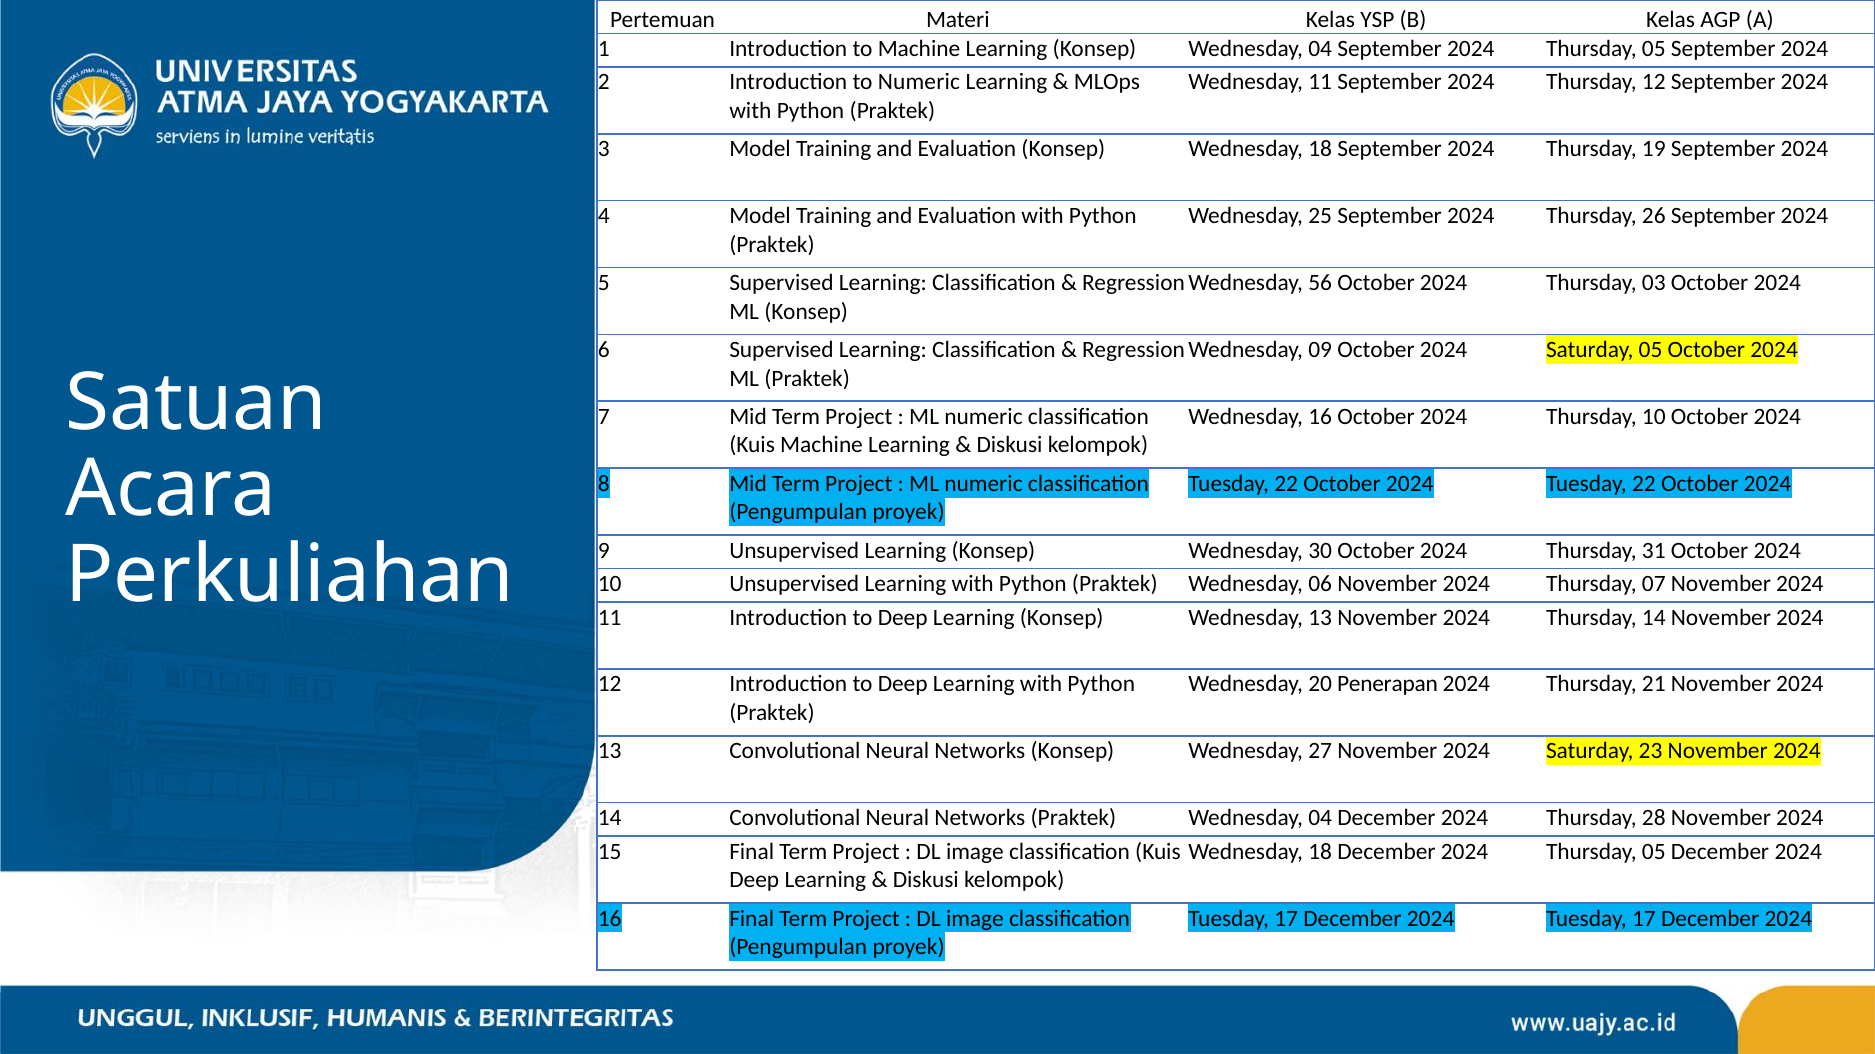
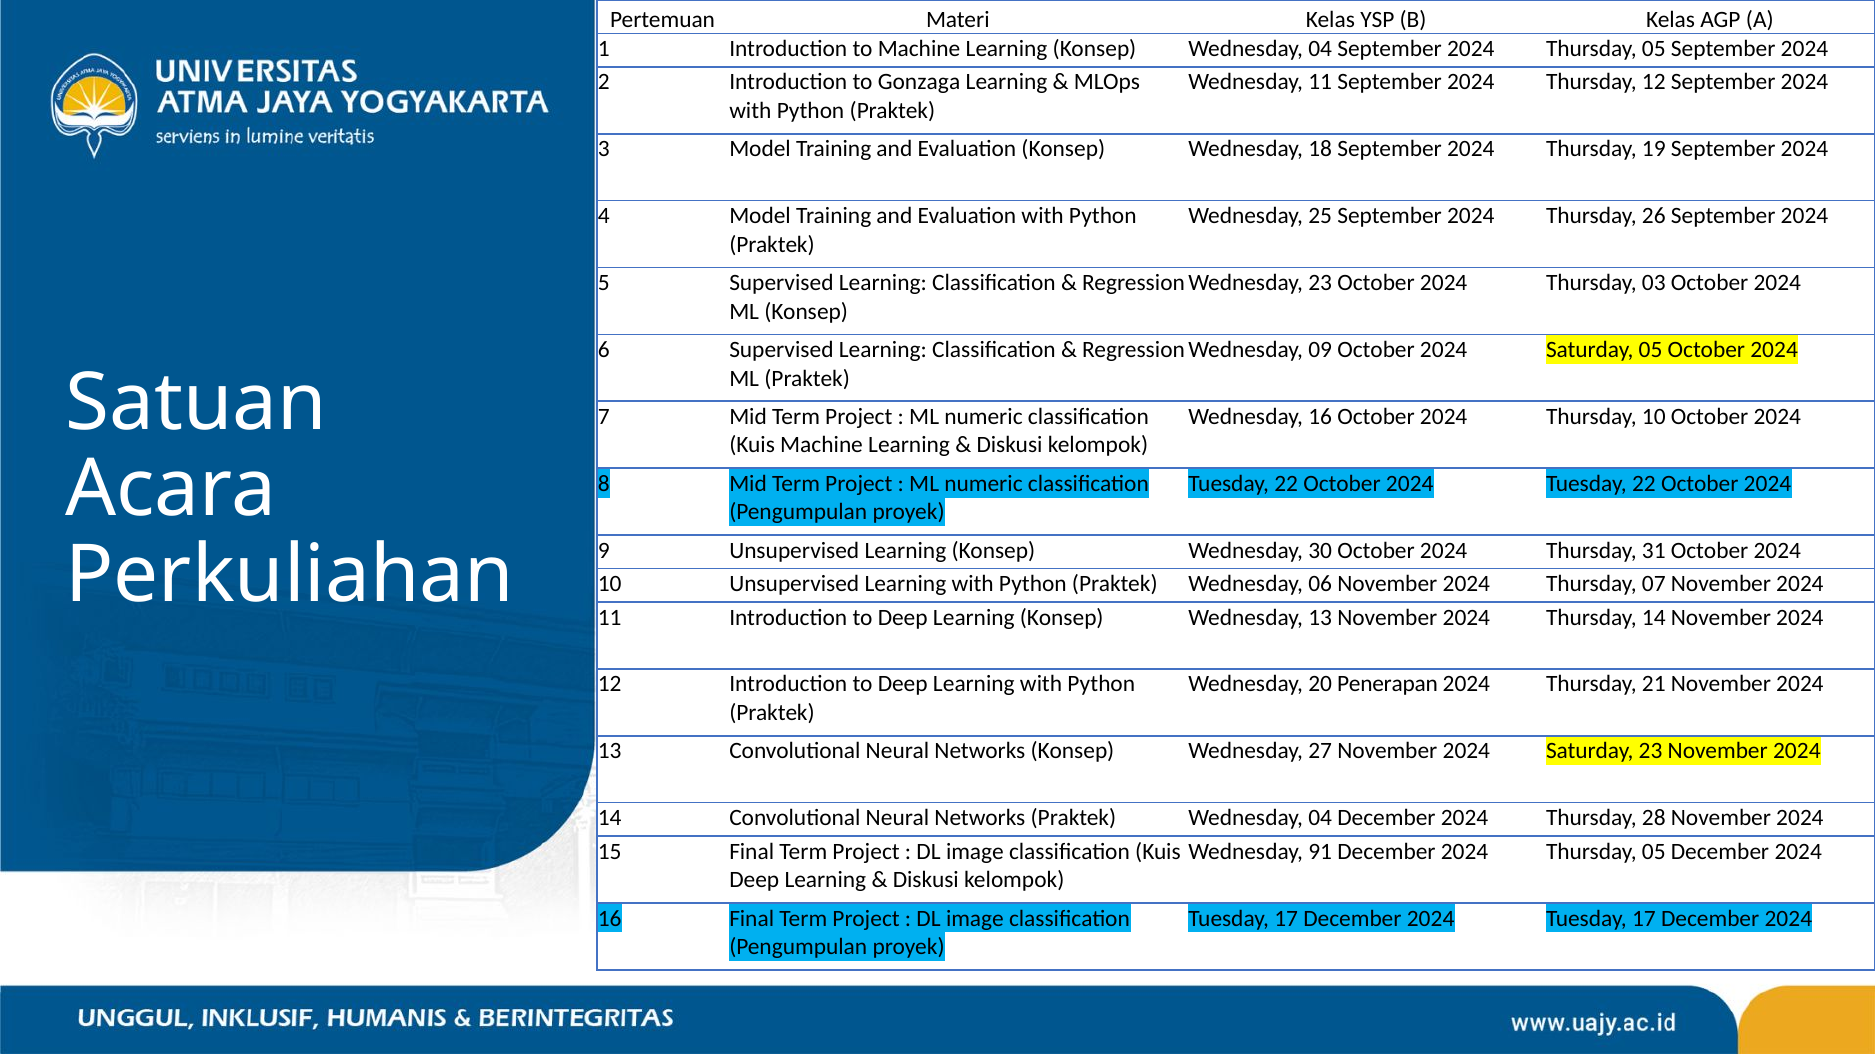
to Numeric: Numeric -> Gonzaga (919, 82)
Wednesday 56: 56 -> 23 (1320, 283)
18: 18 -> 91 (1320, 852)
